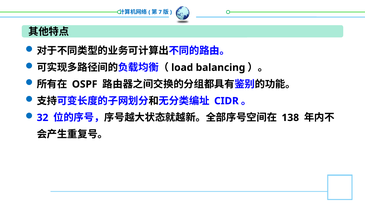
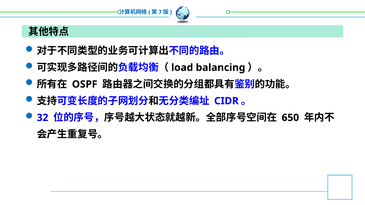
138: 138 -> 650 (290, 118)
